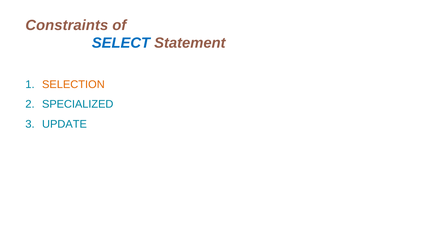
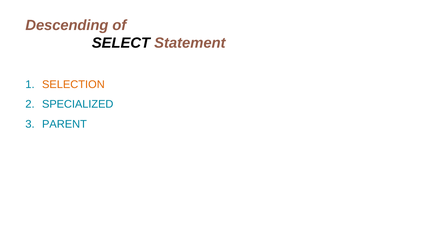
Constraints: Constraints -> Descending (67, 25)
SELECT colour: blue -> black (121, 43)
UPDATE: UPDATE -> PARENT (64, 124)
